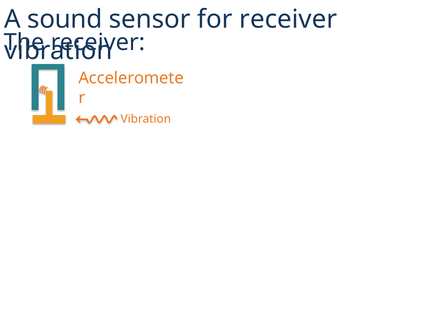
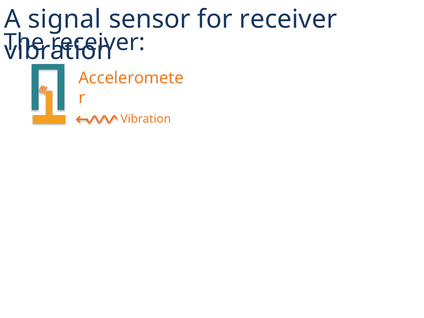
sound: sound -> signal (65, 19)
